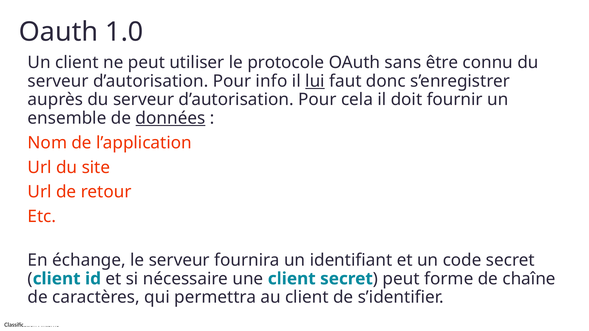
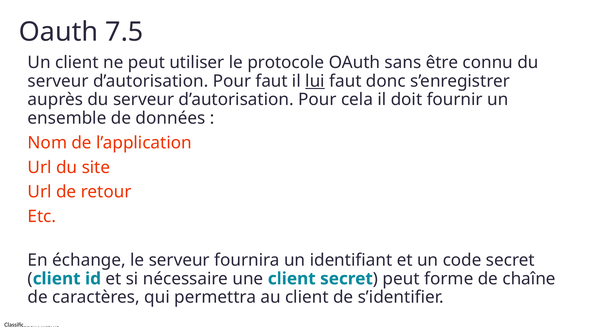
1.0: 1.0 -> 7.5 (124, 32)
Pour info: info -> faut (272, 81)
données underline: present -> none (170, 118)
